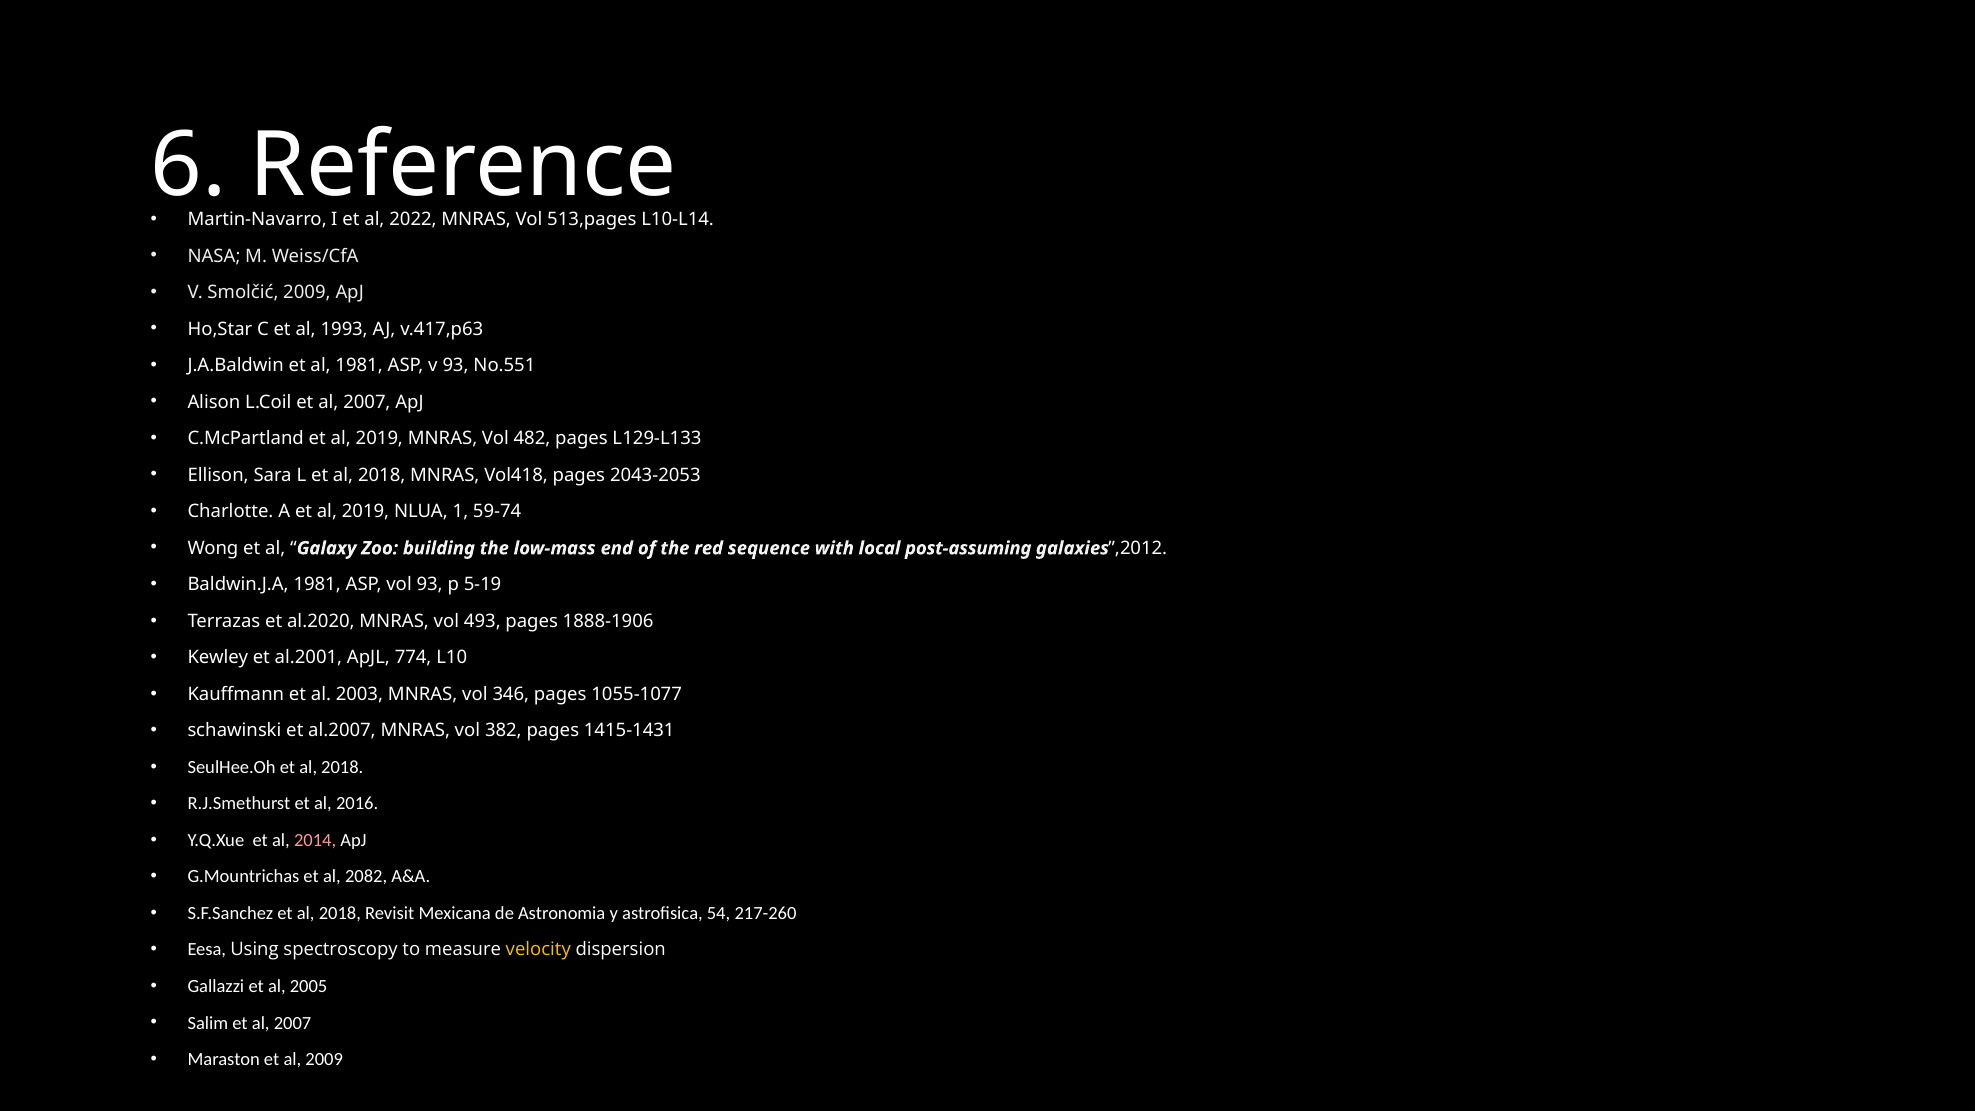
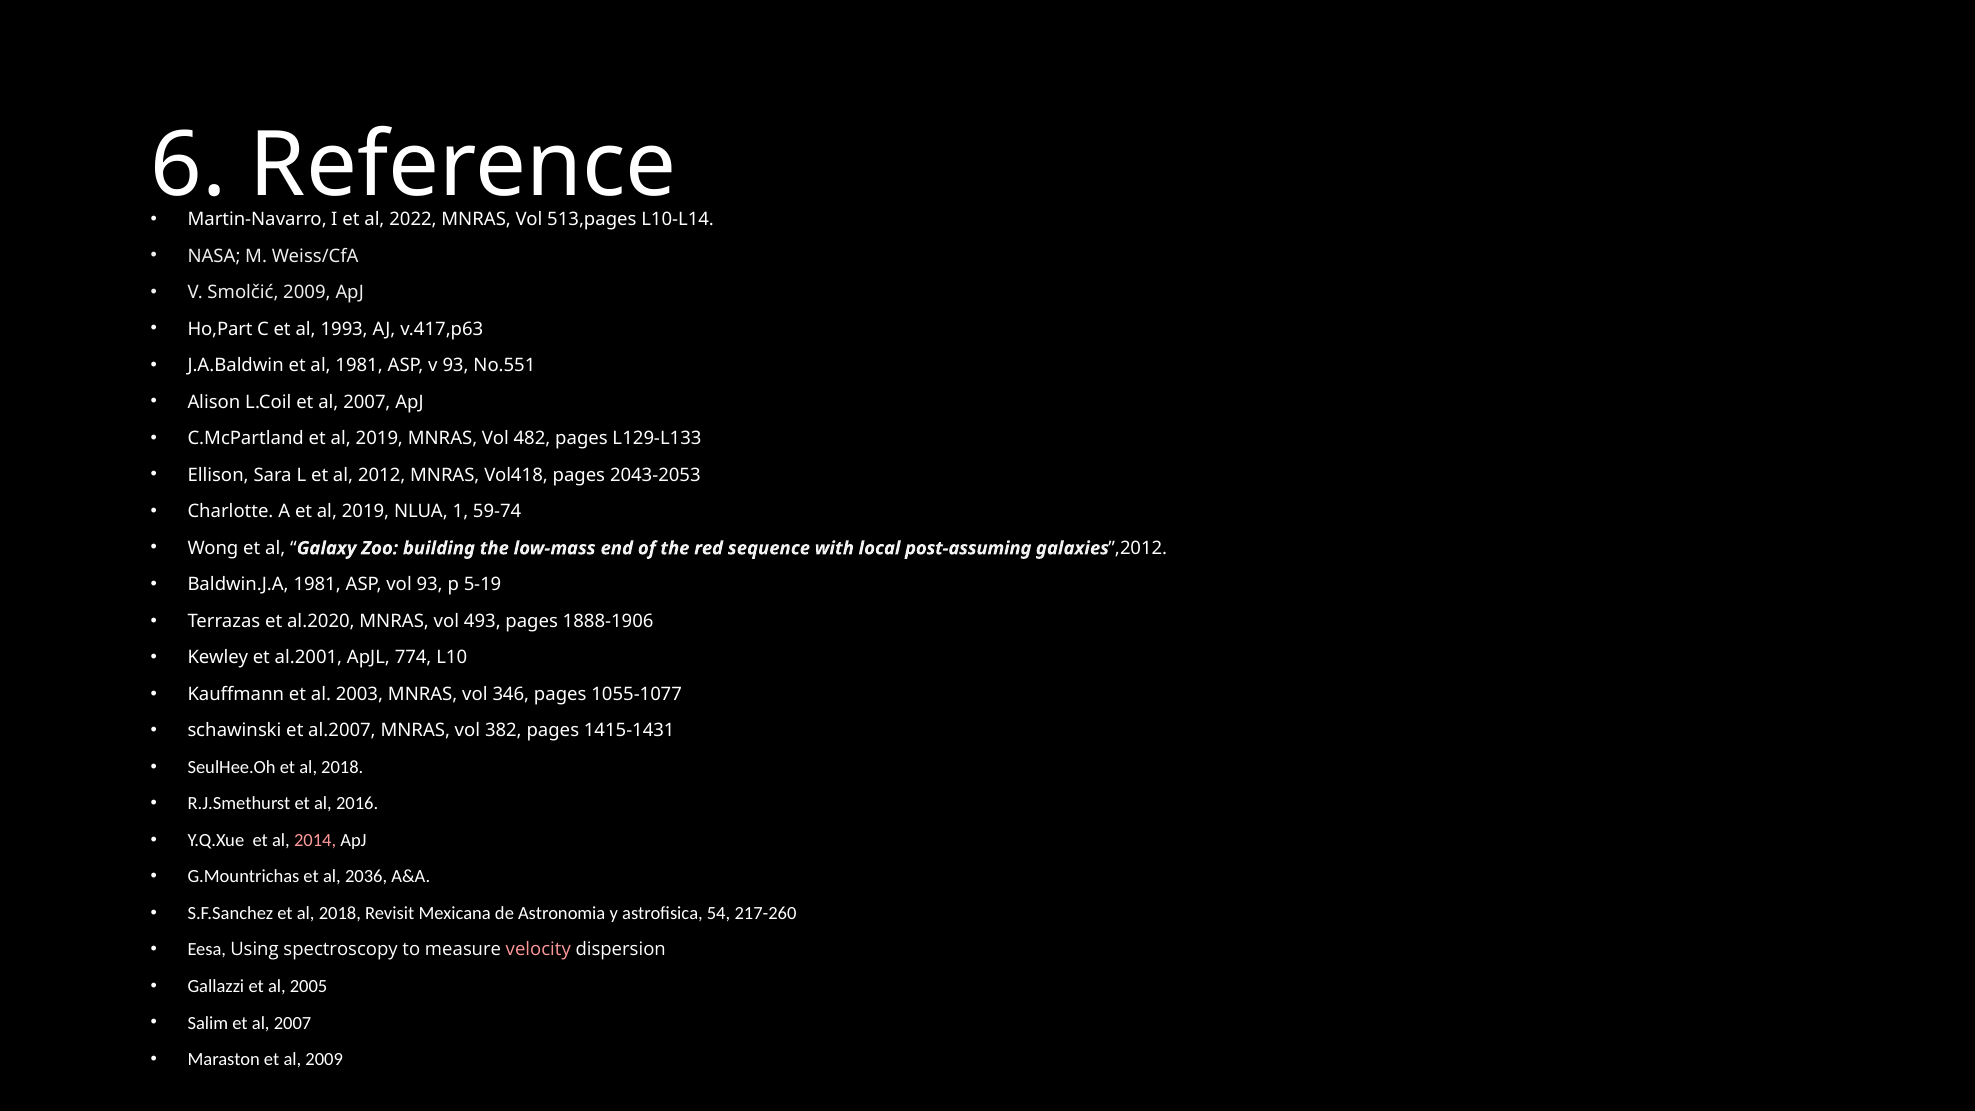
Ho,Star: Ho,Star -> Ho,Part (220, 329)
L et al 2018: 2018 -> 2012 (382, 475)
2082: 2082 -> 2036 (366, 877)
velocity colour: yellow -> pink (538, 950)
